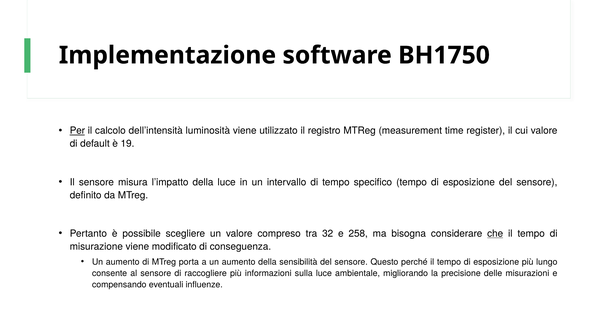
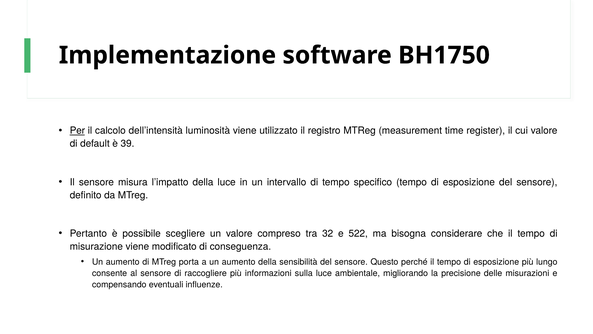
19: 19 -> 39 (127, 144)
258: 258 -> 522 (358, 233)
che underline: present -> none (495, 233)
